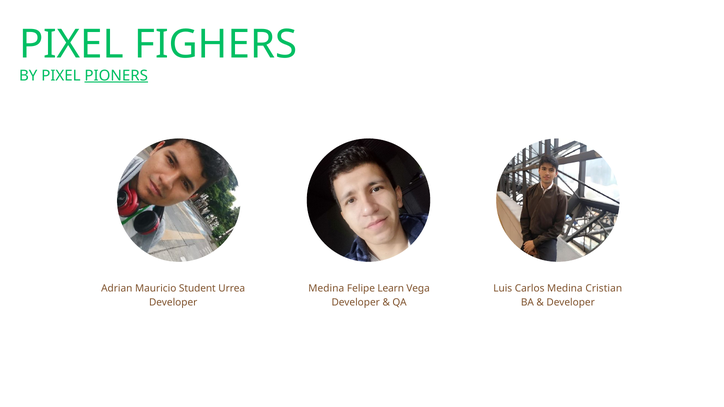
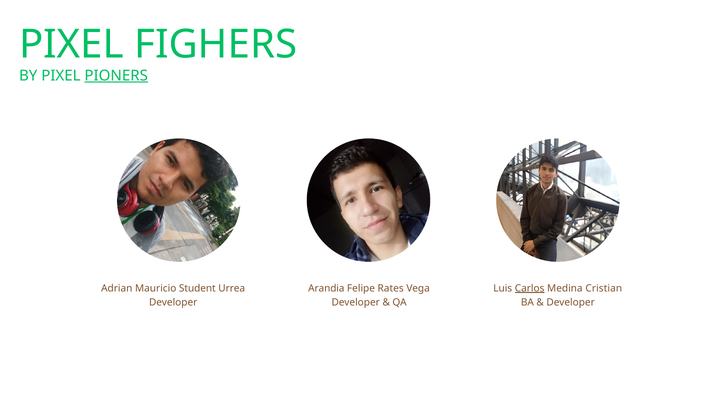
Medina: Medina -> Arandia (326, 288)
Learn: Learn -> Rates (391, 288)
Carlos underline: none -> present (530, 288)
